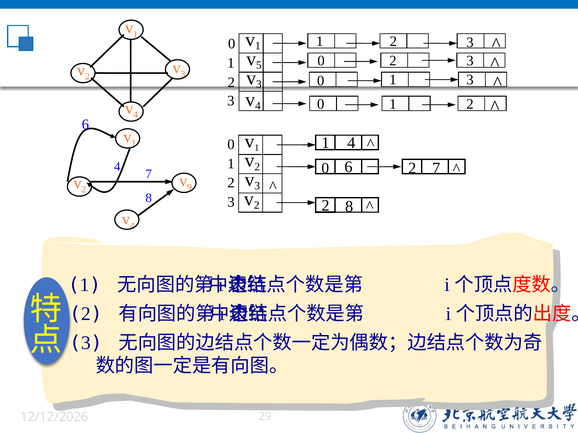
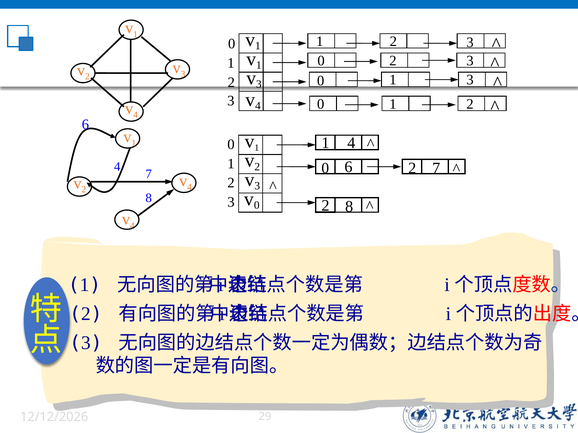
5: 5 -> 1 (259, 65)
9: 9 -> 4 (189, 187)
2: 2 -> 0 (257, 205)
